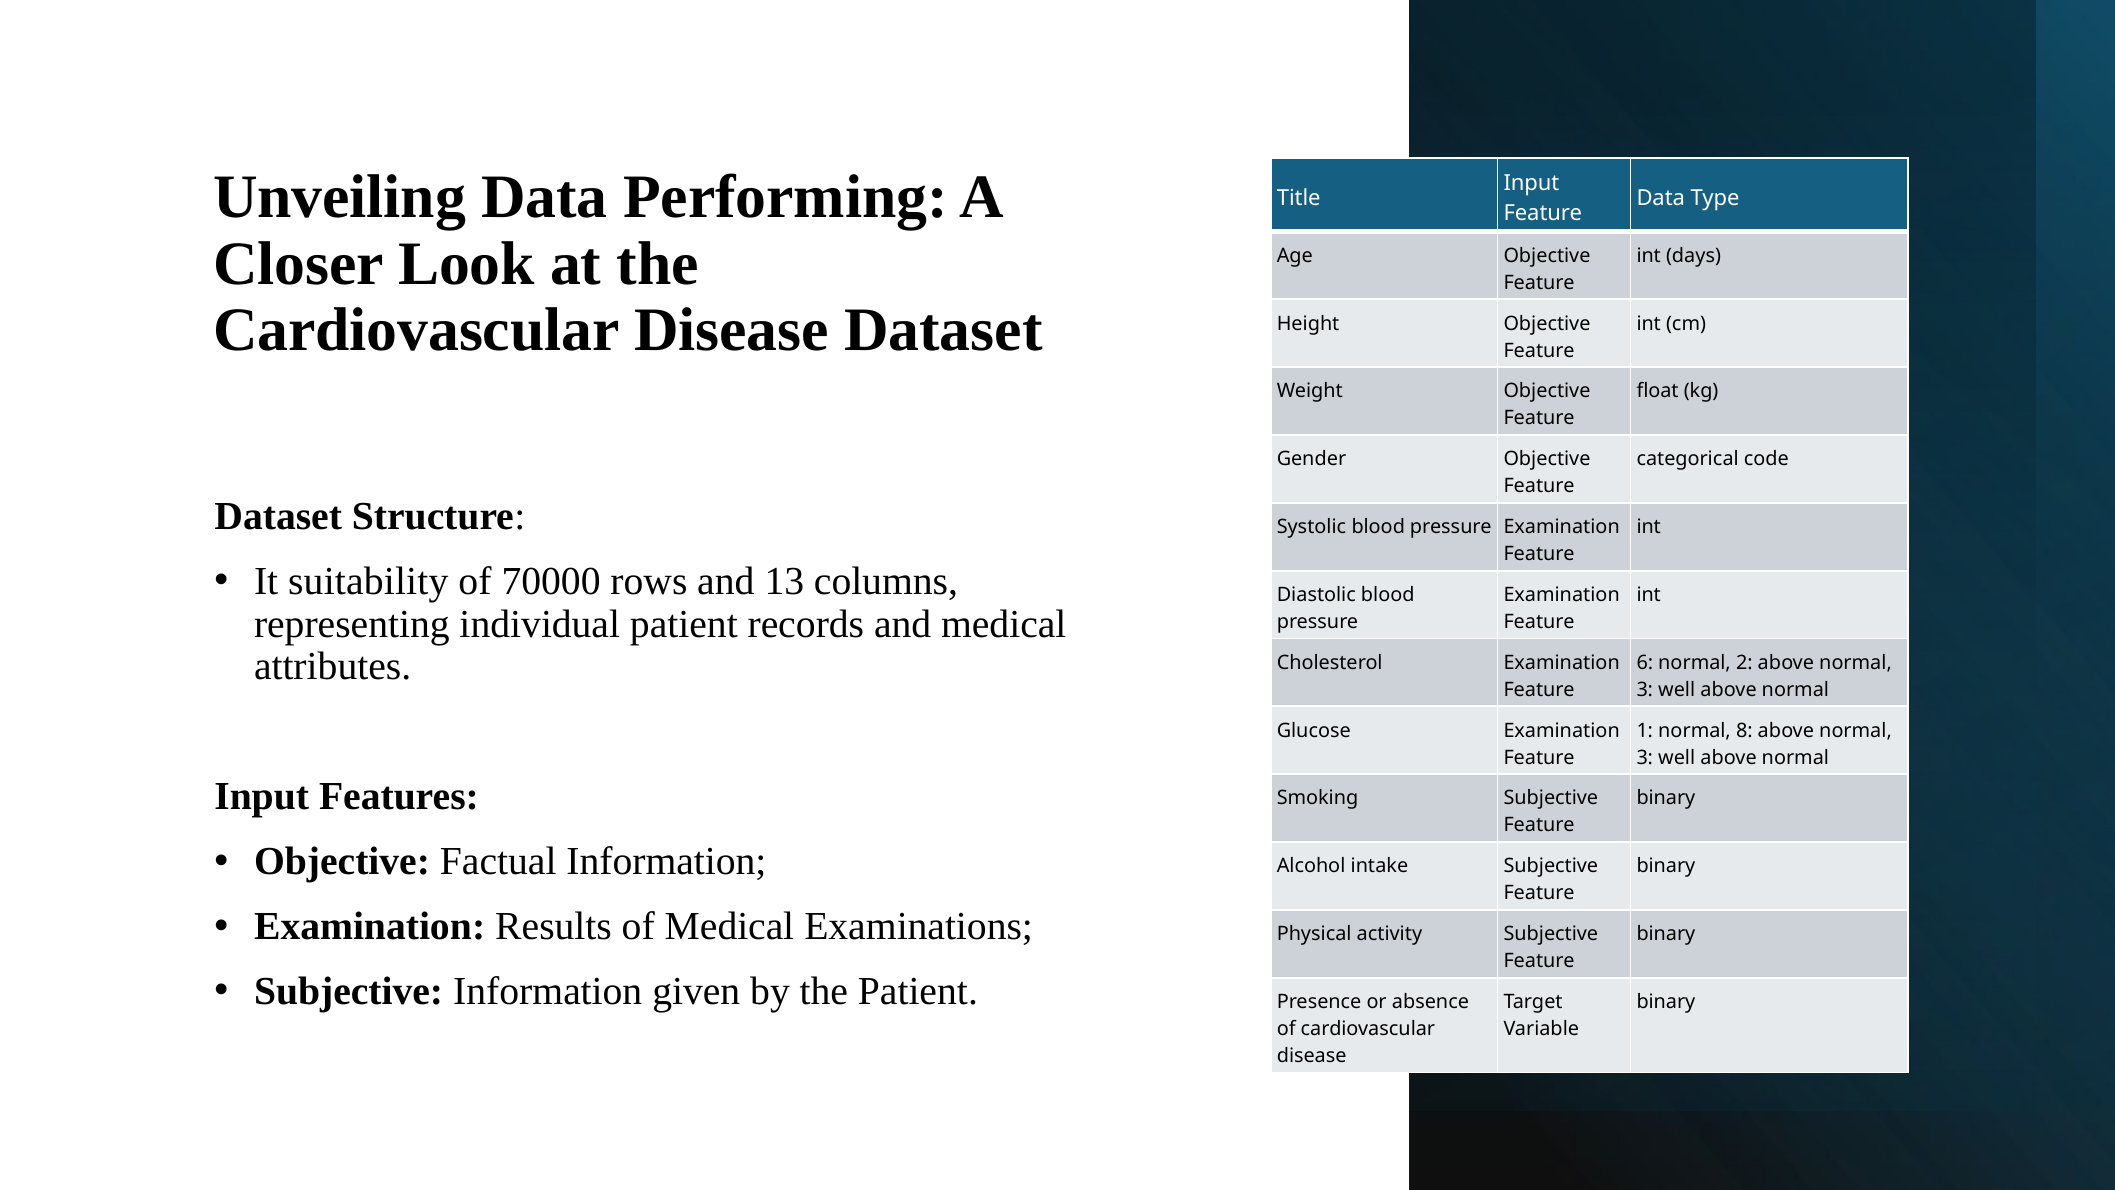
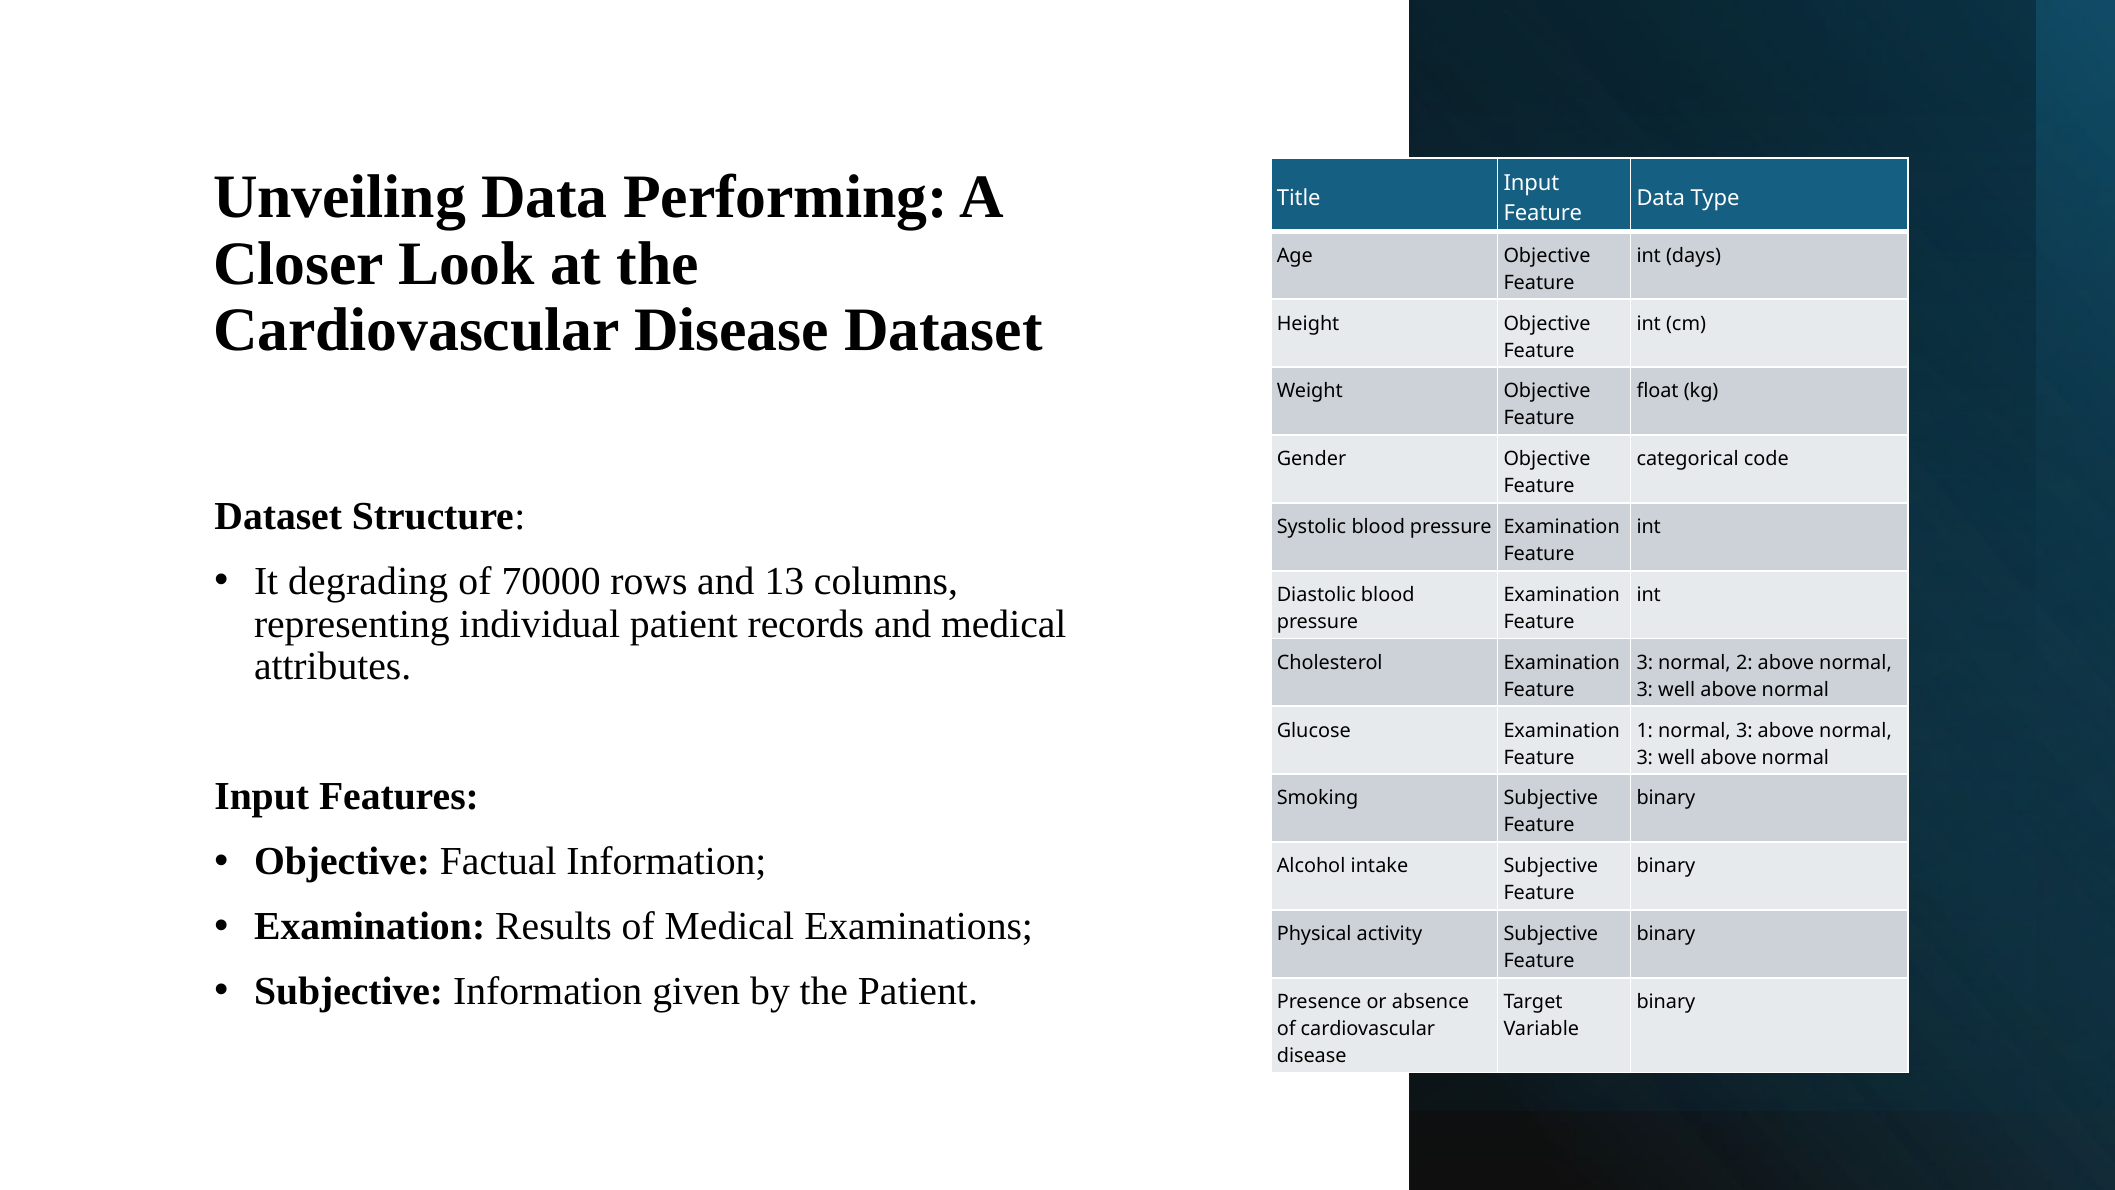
suitability: suitability -> degrading (368, 581)
6: 6 -> 3 (1645, 662)
1 normal 8: 8 -> 3 (1744, 730)
